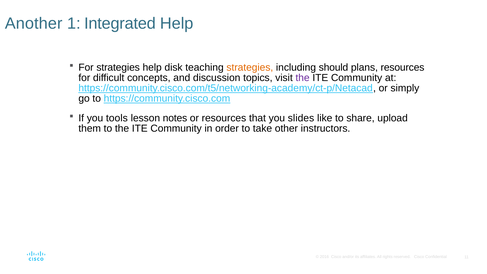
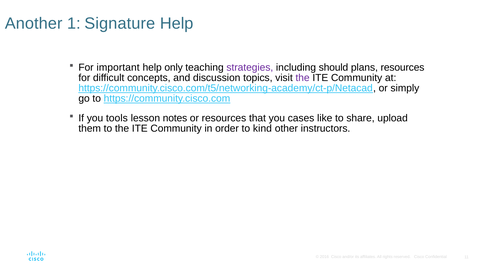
Integrated: Integrated -> Signature (120, 23)
For strategies: strategies -> important (118, 67)
disk: disk -> only (174, 67)
strategies colour: orange -> purple (250, 67)
slides: slides -> cases (301, 118)
take: take -> kind (262, 128)
